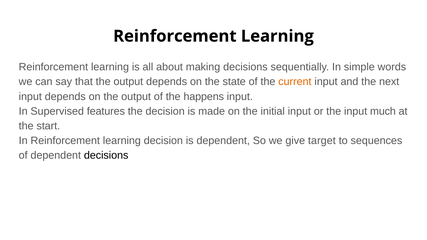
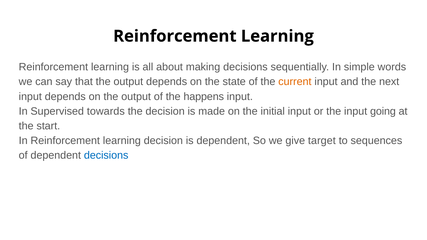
features: features -> towards (106, 111)
much: much -> going (383, 111)
decisions colour: black -> blue (106, 155)
